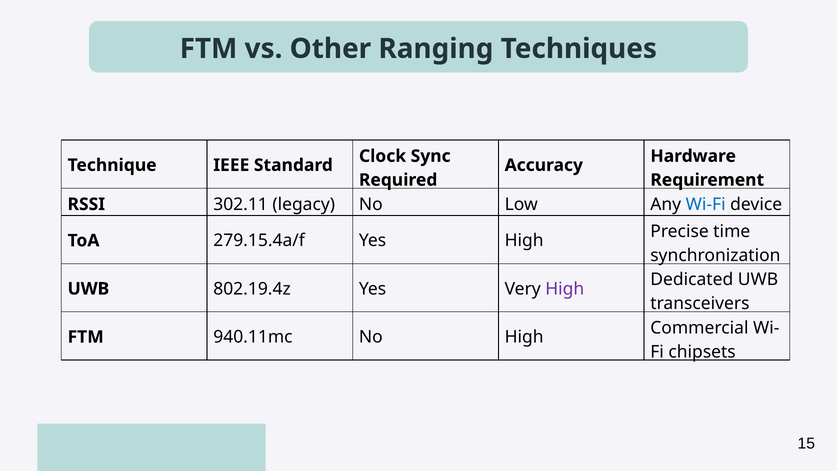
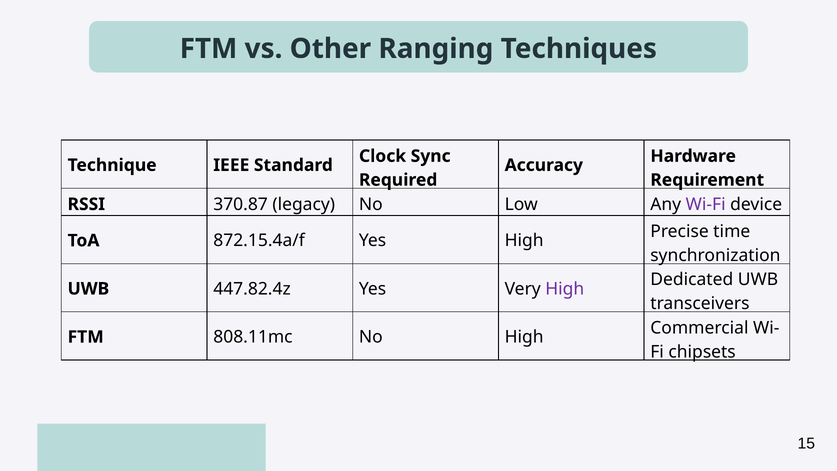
302.11: 302.11 -> 370.87 (241, 204)
Wi-Fi colour: blue -> purple (706, 204)
279.15.4a/f: 279.15.4a/f -> 872.15.4a/f (259, 240)
802.19.4z: 802.19.4z -> 447.82.4z (252, 289)
940.11mc: 940.11mc -> 808.11mc (253, 337)
